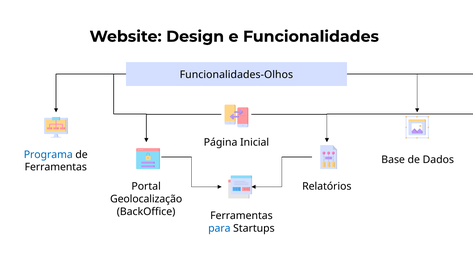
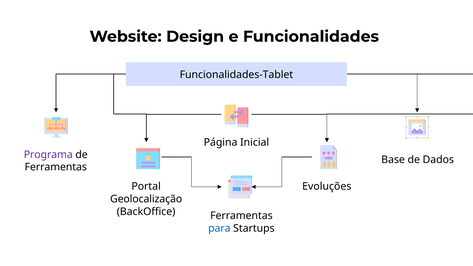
Funcionalidades-Olhos: Funcionalidades-Olhos -> Funcionalidades-Tablet (236, 75)
Programa colour: blue -> purple (48, 155)
Relatórios: Relatórios -> Evoluções (327, 186)
